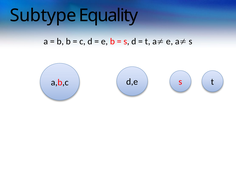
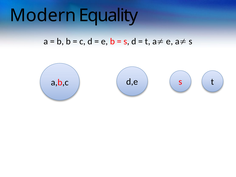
Subtype: Subtype -> Modern (43, 15)
